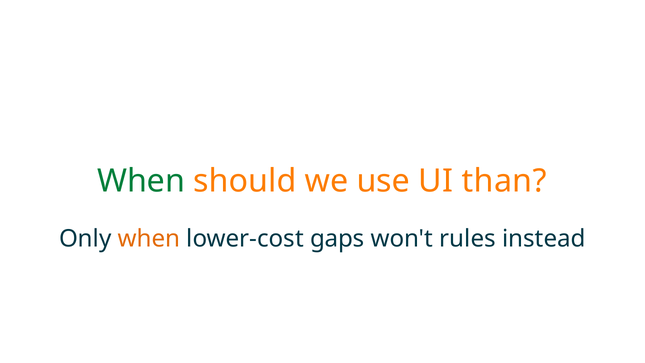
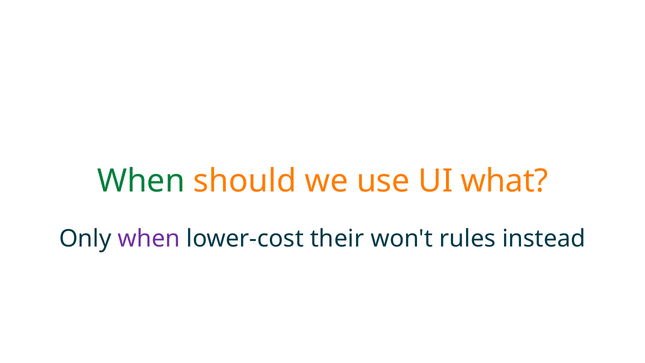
than: than -> what (505, 181)
when colour: orange -> purple (149, 239)
gaps: gaps -> their (337, 239)
